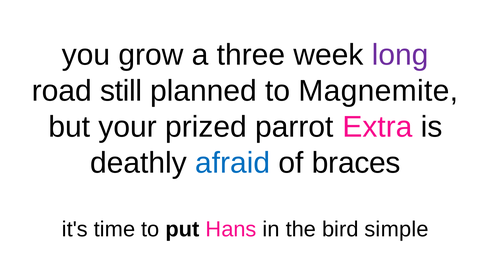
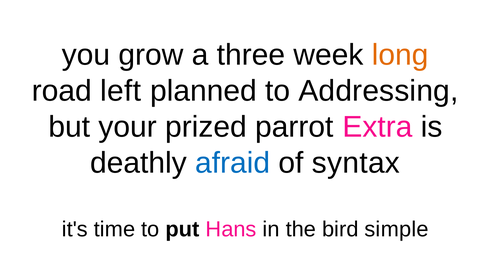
long colour: purple -> orange (400, 55)
still: still -> left (121, 91)
Magnemite: Magnemite -> Addressing (378, 91)
braces: braces -> syntax (356, 163)
